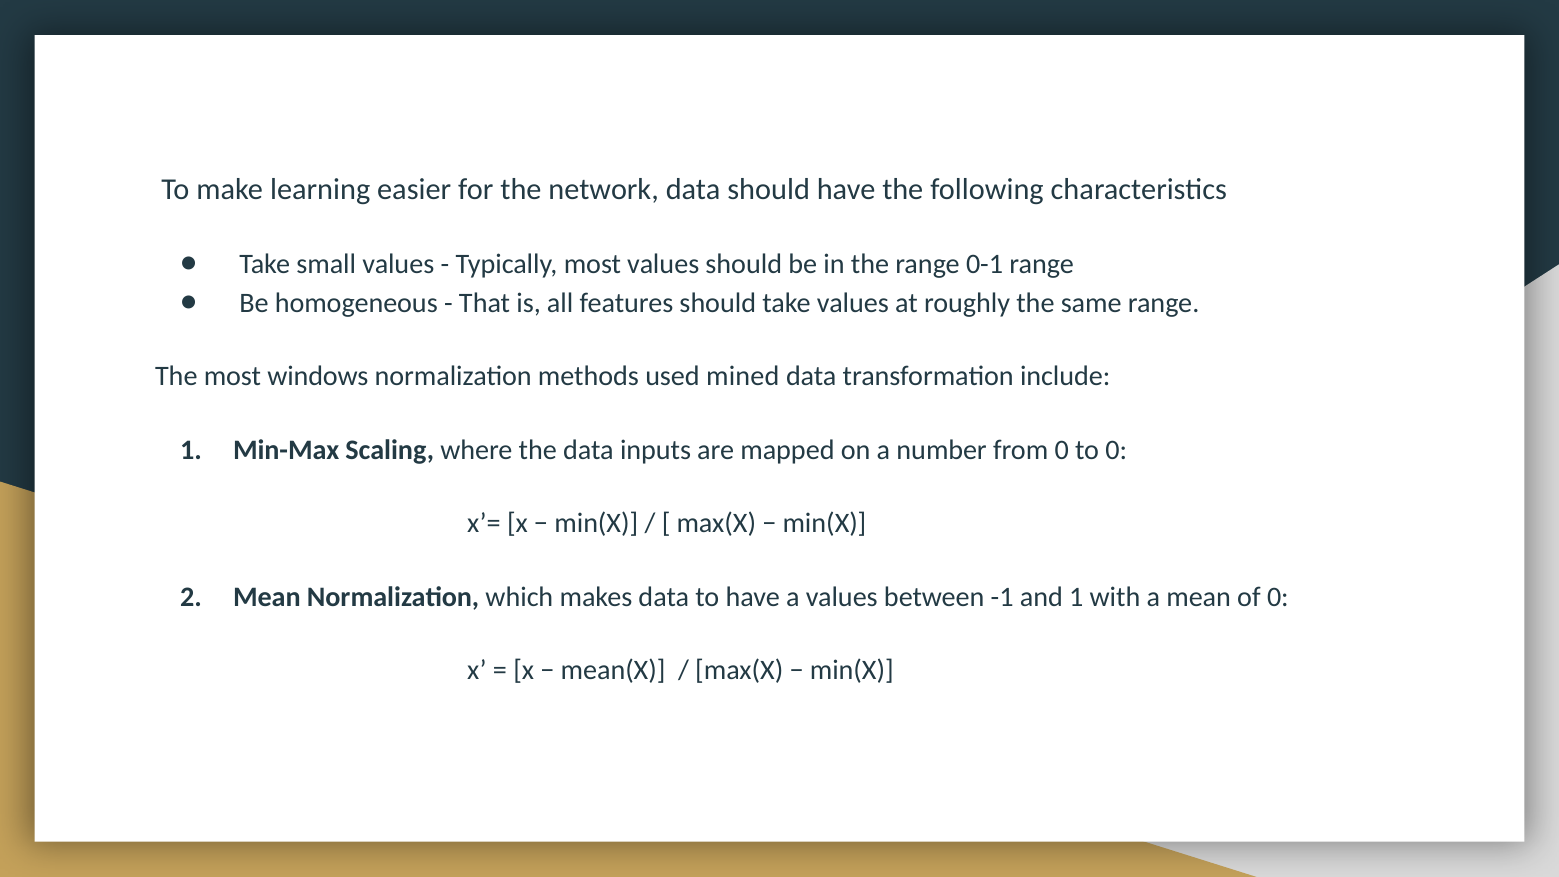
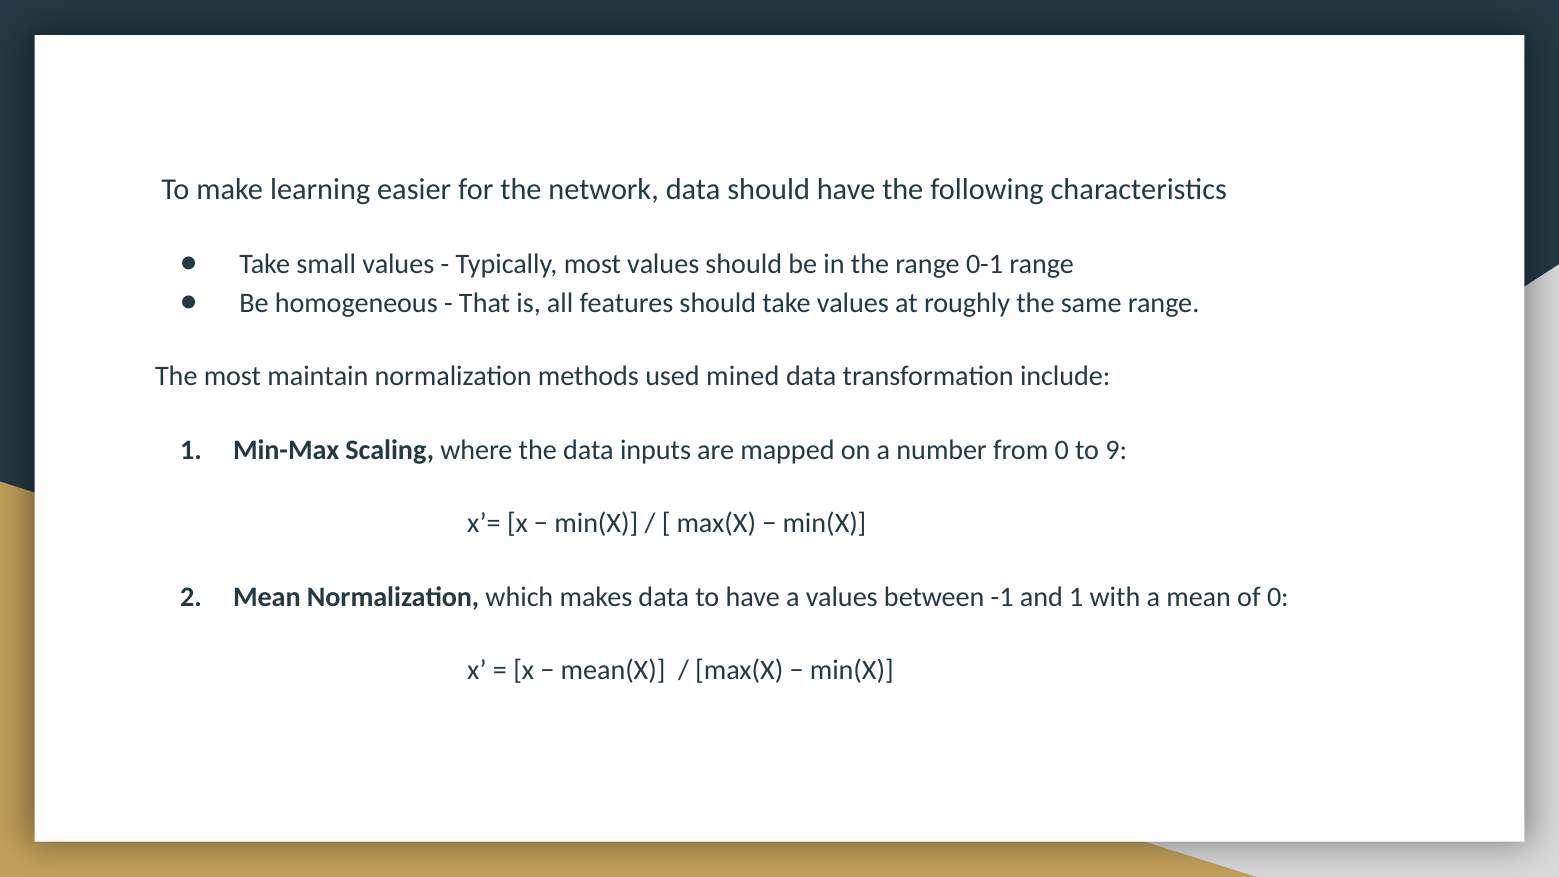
windows: windows -> maintain (318, 377)
to 0: 0 -> 9 (1116, 450)
